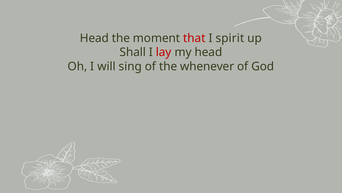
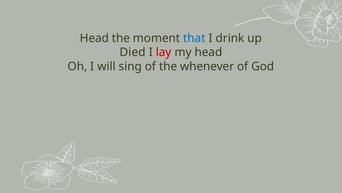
that colour: red -> blue (194, 38)
spirit: spirit -> drink (230, 38)
Shall: Shall -> Died (133, 52)
